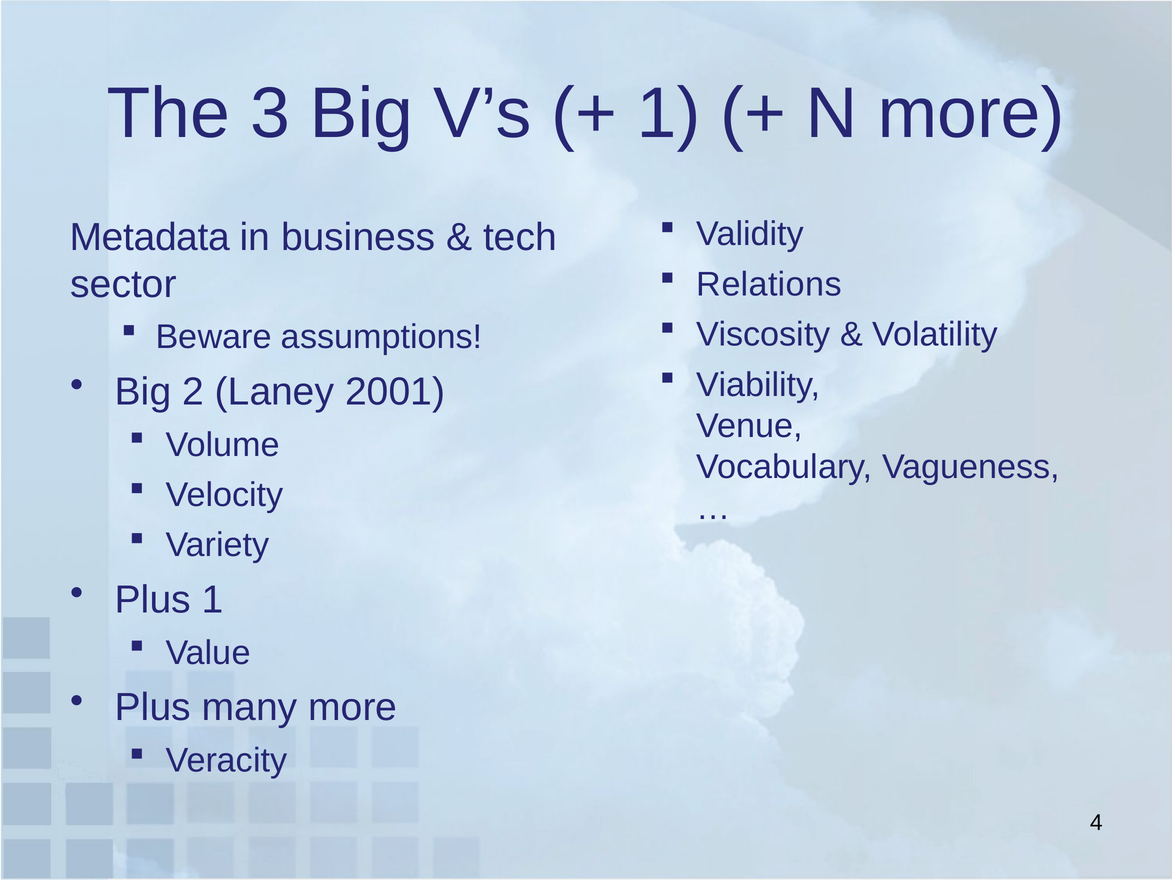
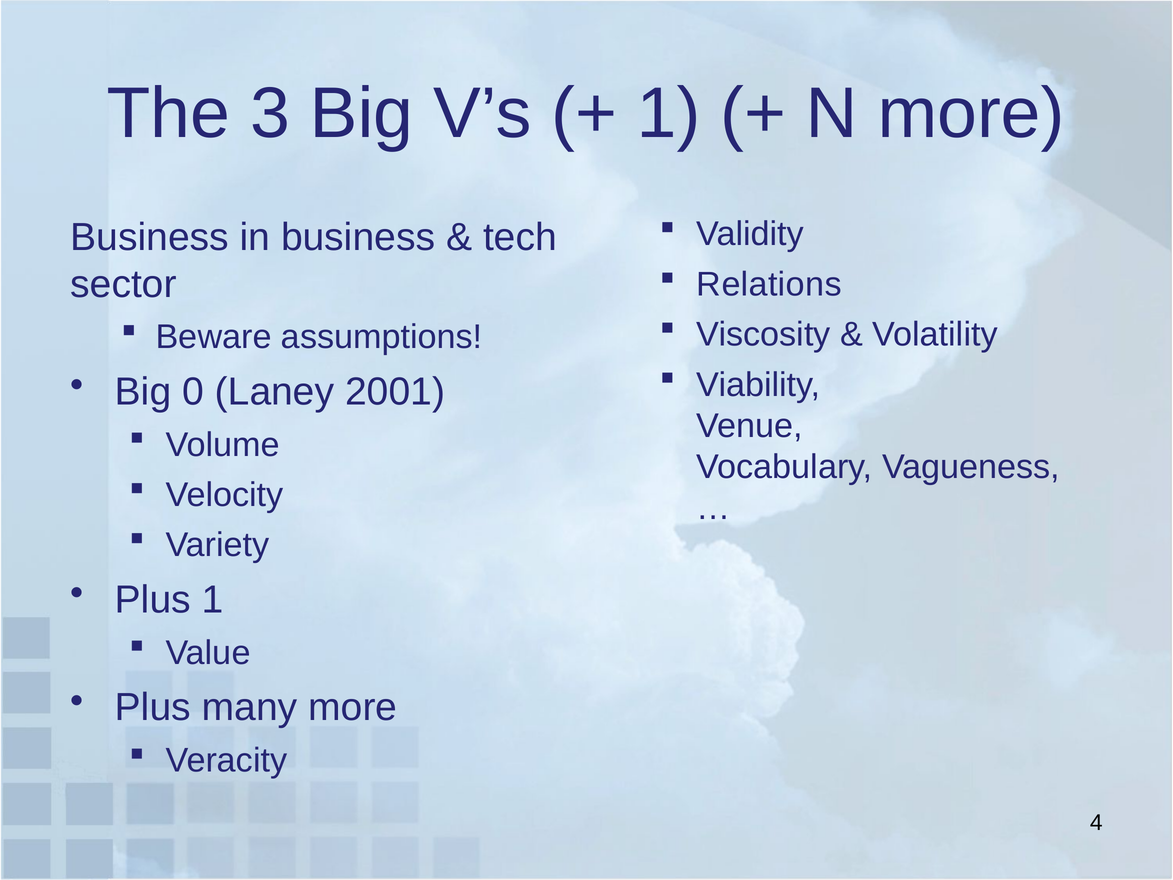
Metadata: Metadata -> Business (150, 237)
2: 2 -> 0 (193, 392)
